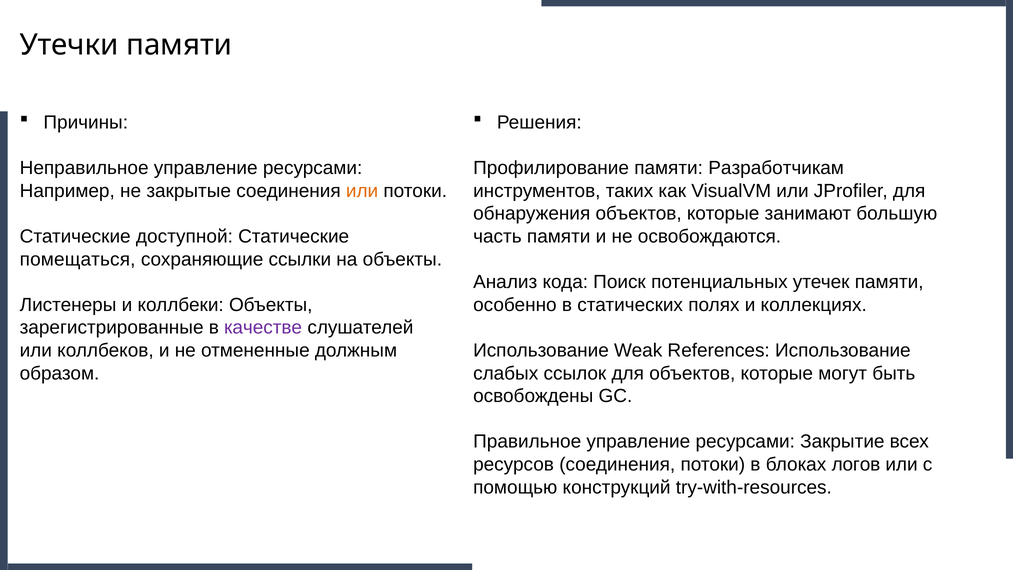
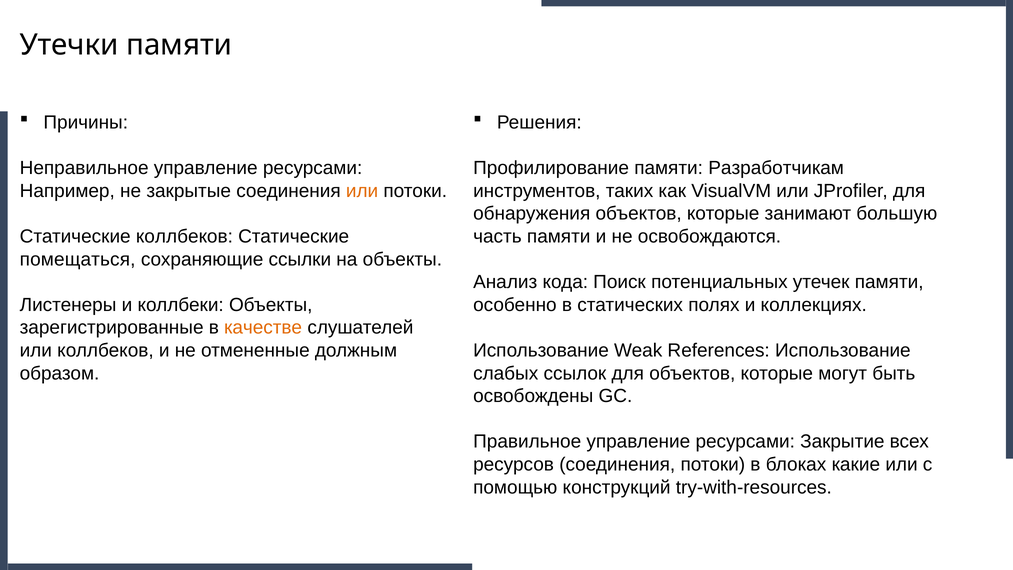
Статические доступной: доступной -> коллбеков (184, 236)
качестве colour: purple -> orange (263, 328)
логов: логов -> какие (856, 464)
